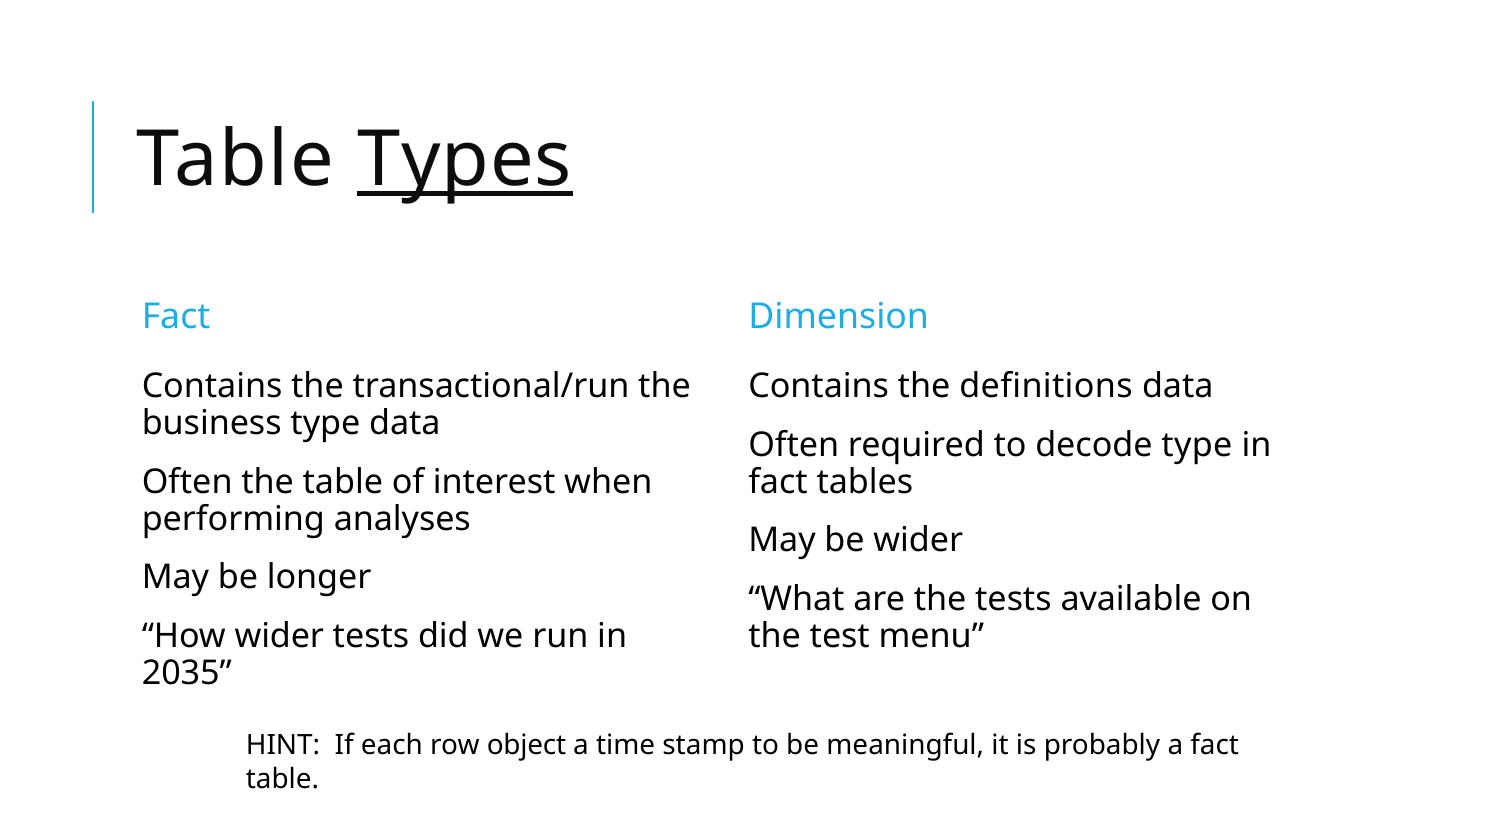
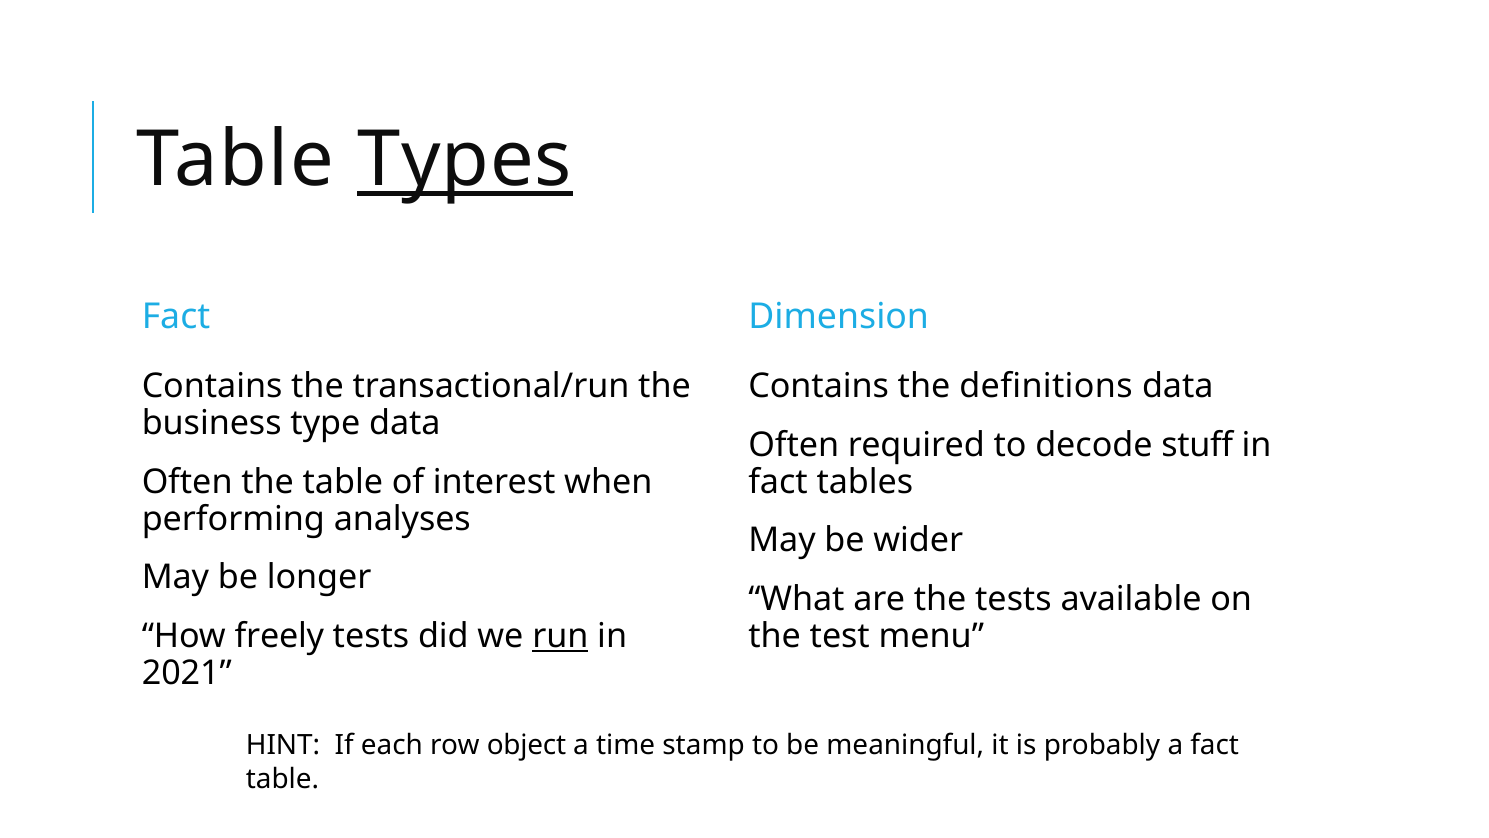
decode type: type -> stuff (1197, 445)
How wider: wider -> freely (279, 636)
run underline: none -> present (560, 636)
2035: 2035 -> 2021 (187, 672)
